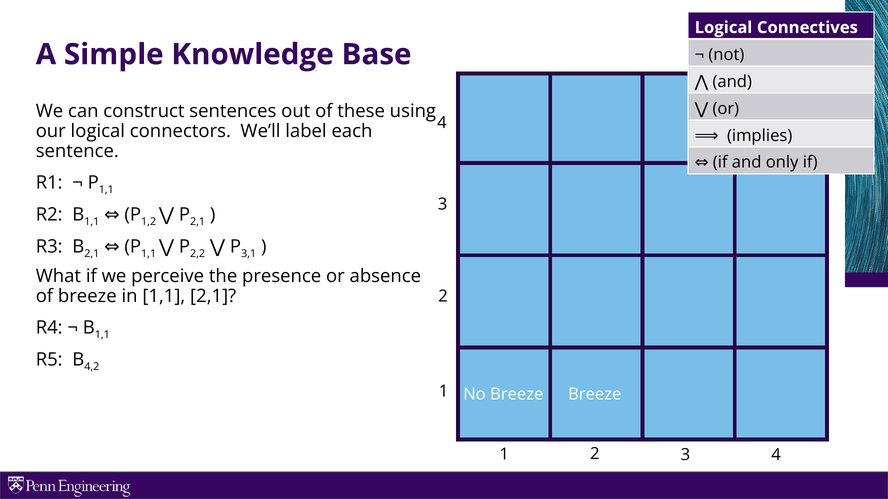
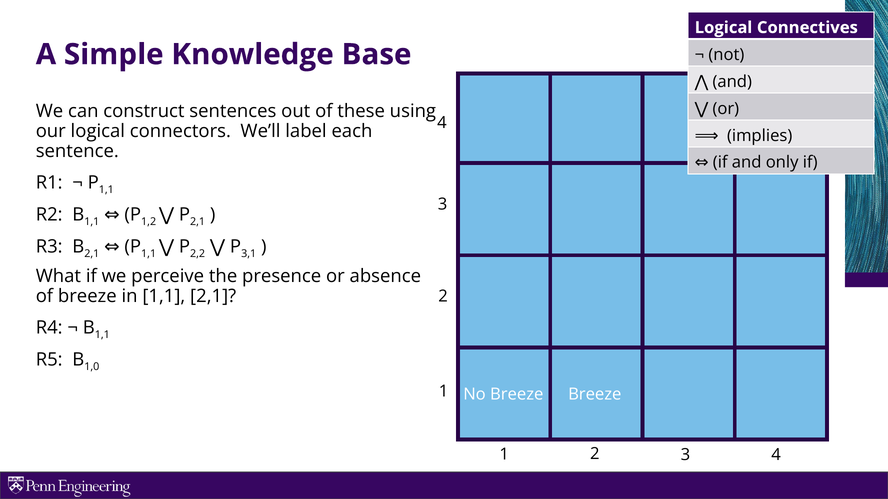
4,2: 4,2 -> 1,0 (92, 367)
